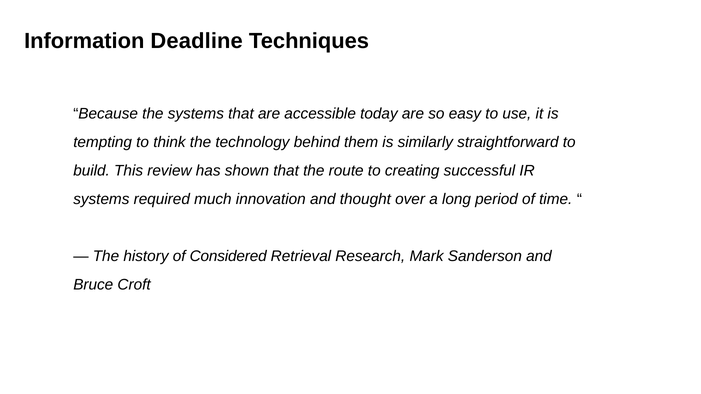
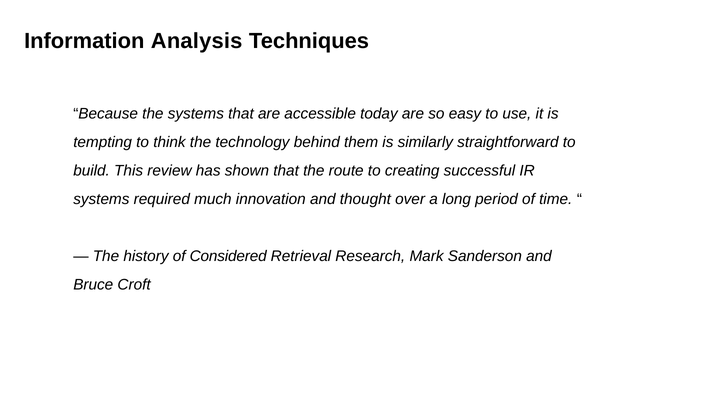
Deadline: Deadline -> Analysis (197, 41)
